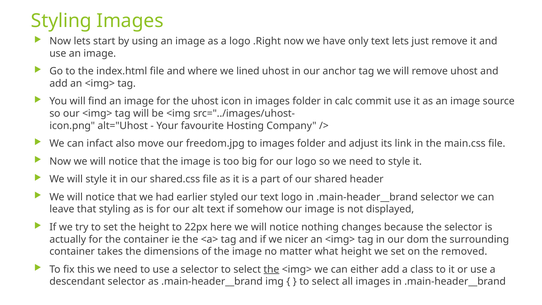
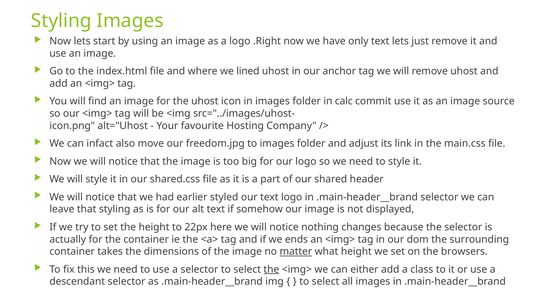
nicer: nicer -> ends (296, 239)
matter underline: none -> present (296, 251)
removed: removed -> browsers (464, 251)
